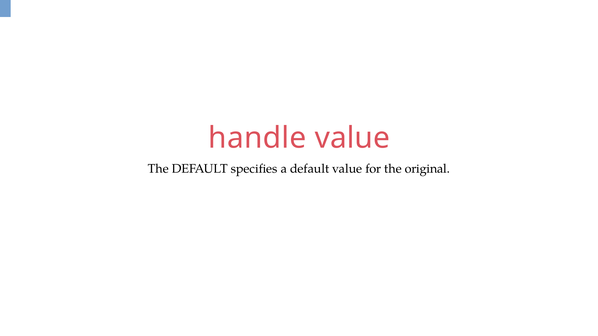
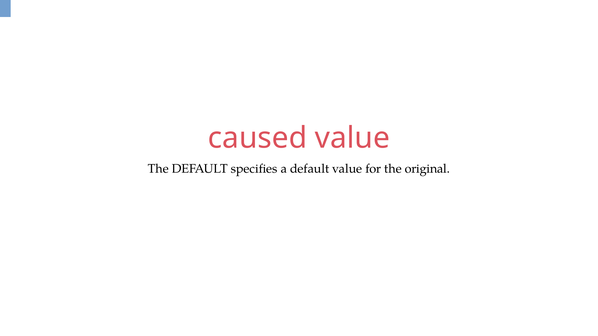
handle: handle -> caused (258, 138)
